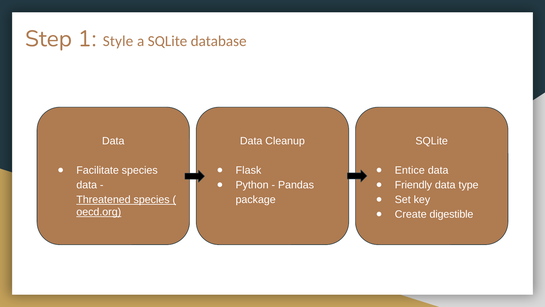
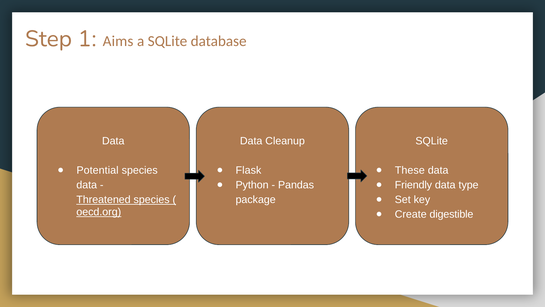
Style: Style -> Aims (118, 41)
Facilitate: Facilitate -> Potential (98, 170)
Entice: Entice -> These (410, 170)
